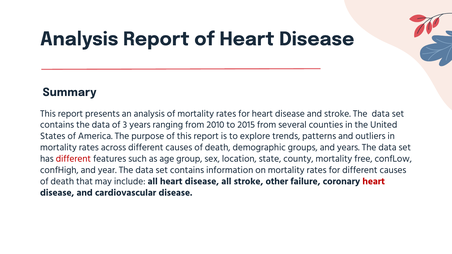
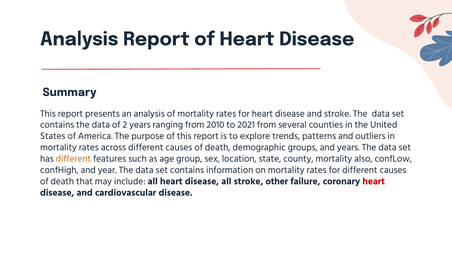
3: 3 -> 2 (125, 125)
2015: 2015 -> 2021 (246, 125)
different colour: red -> orange (73, 159)
free: free -> also (363, 159)
